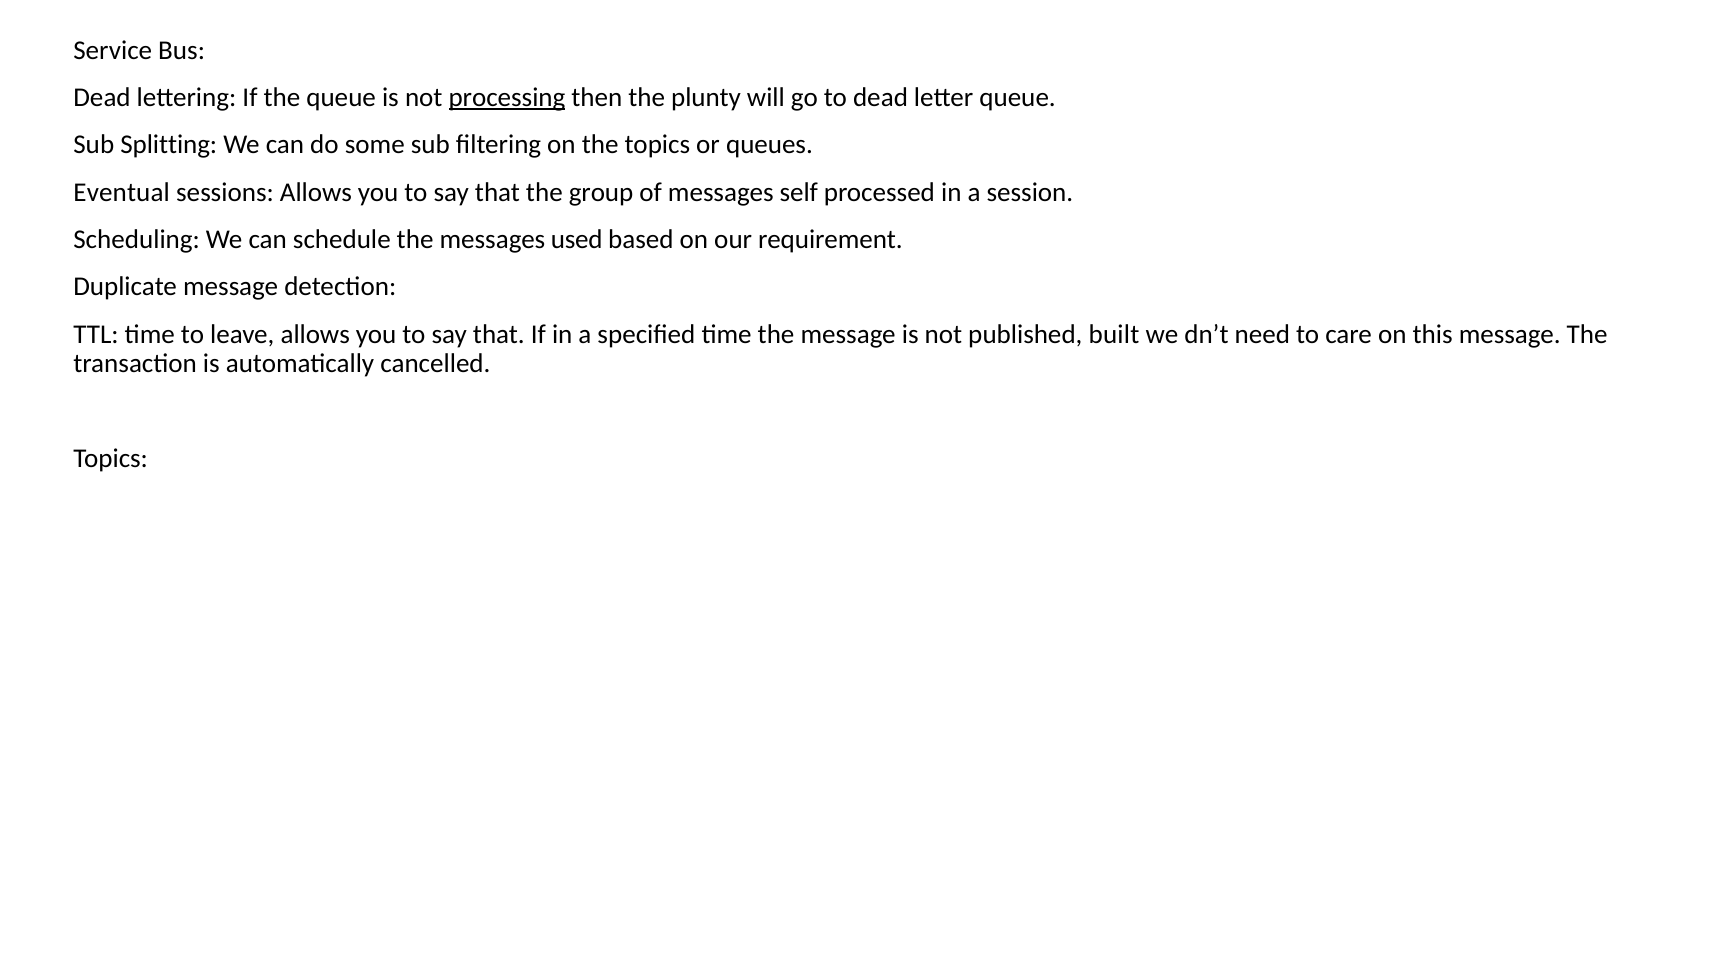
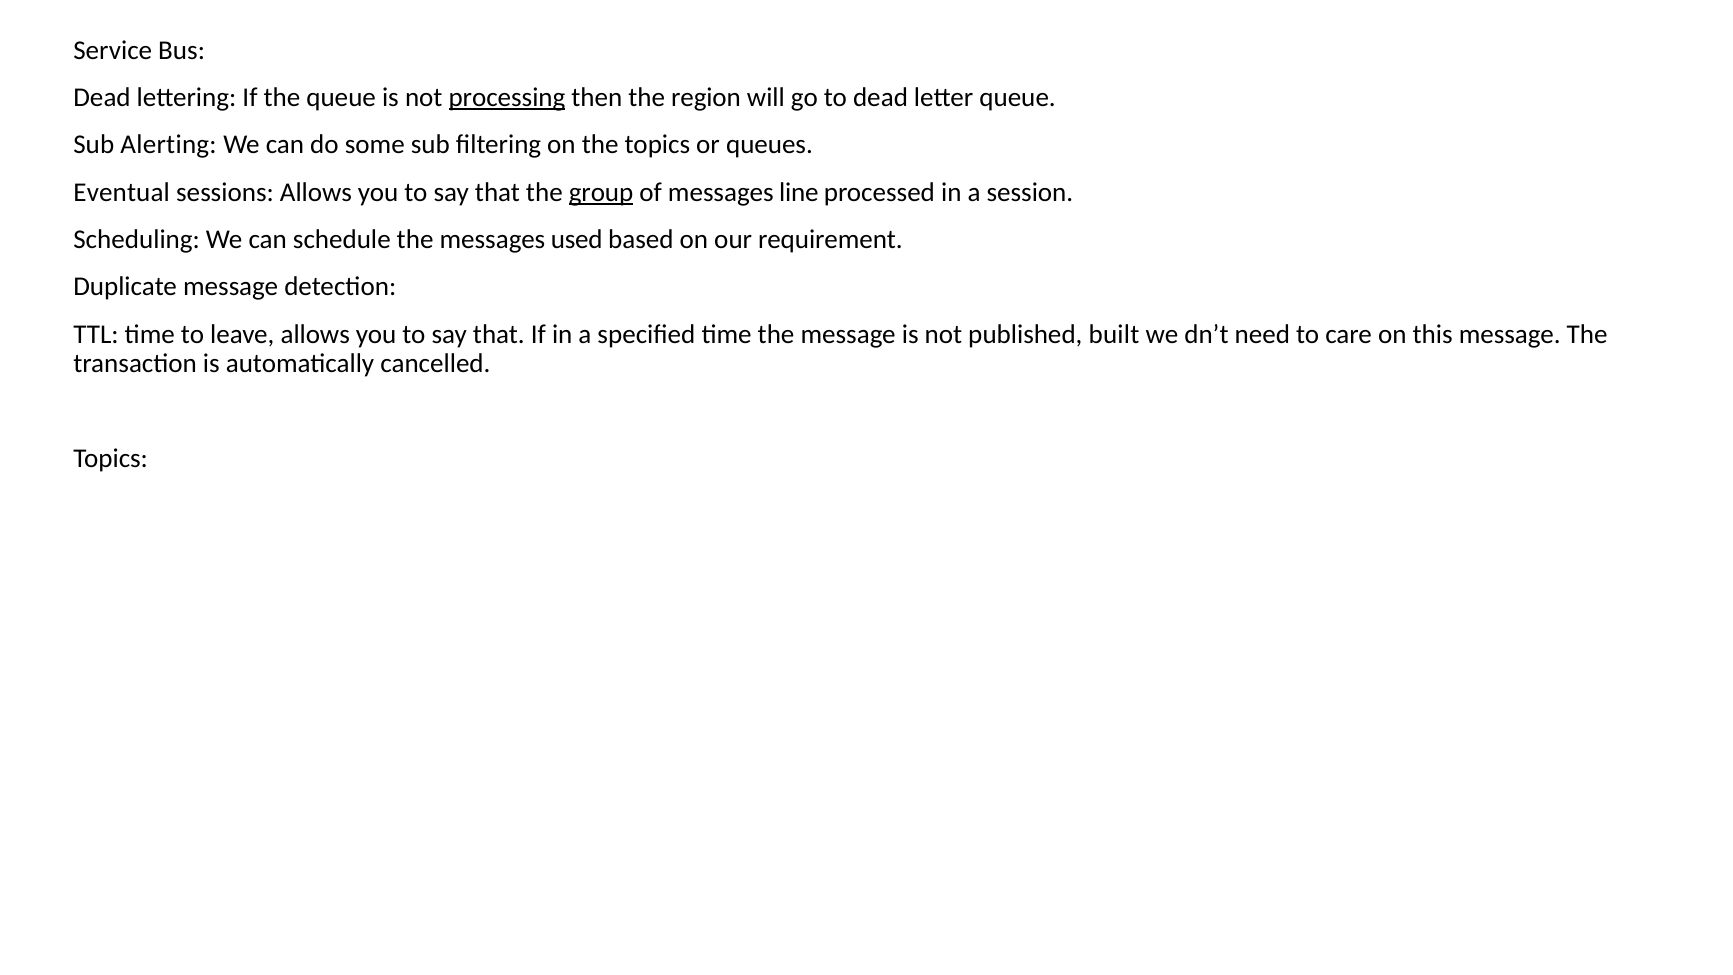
plunty: plunty -> region (706, 98)
Splitting: Splitting -> Alerting (169, 145)
group underline: none -> present (601, 192)
self: self -> line (799, 192)
